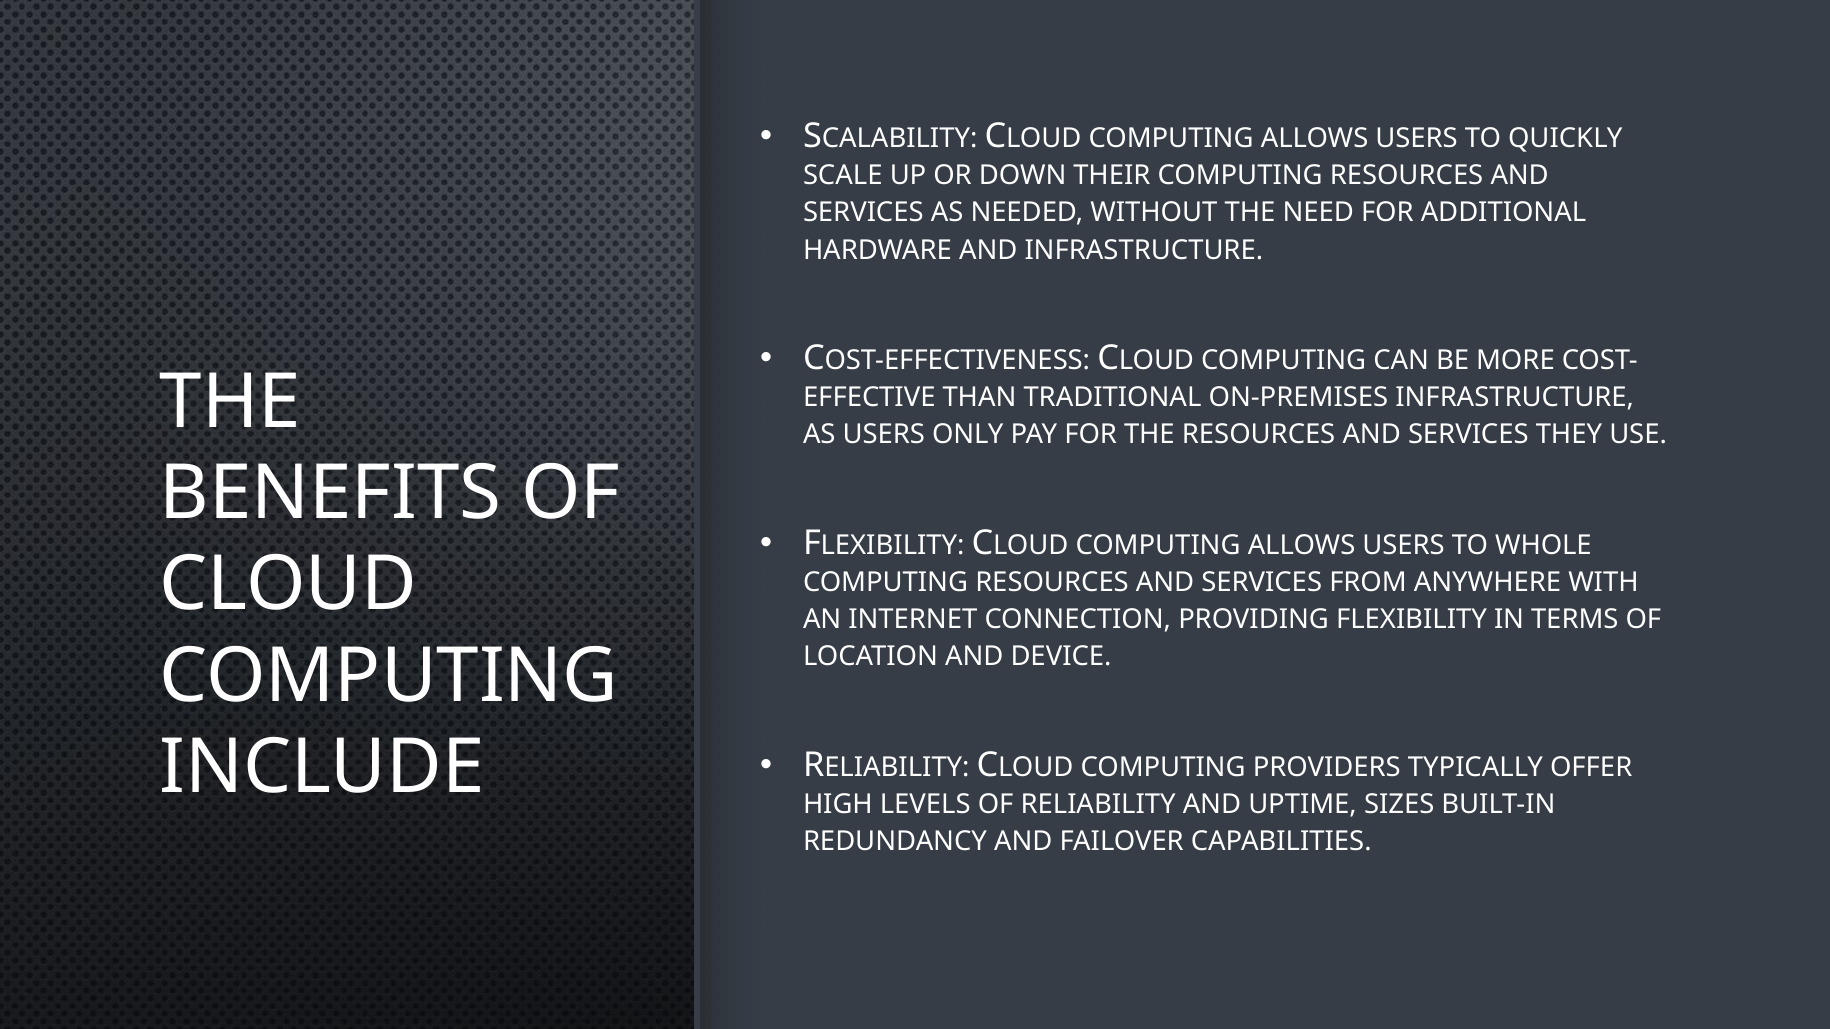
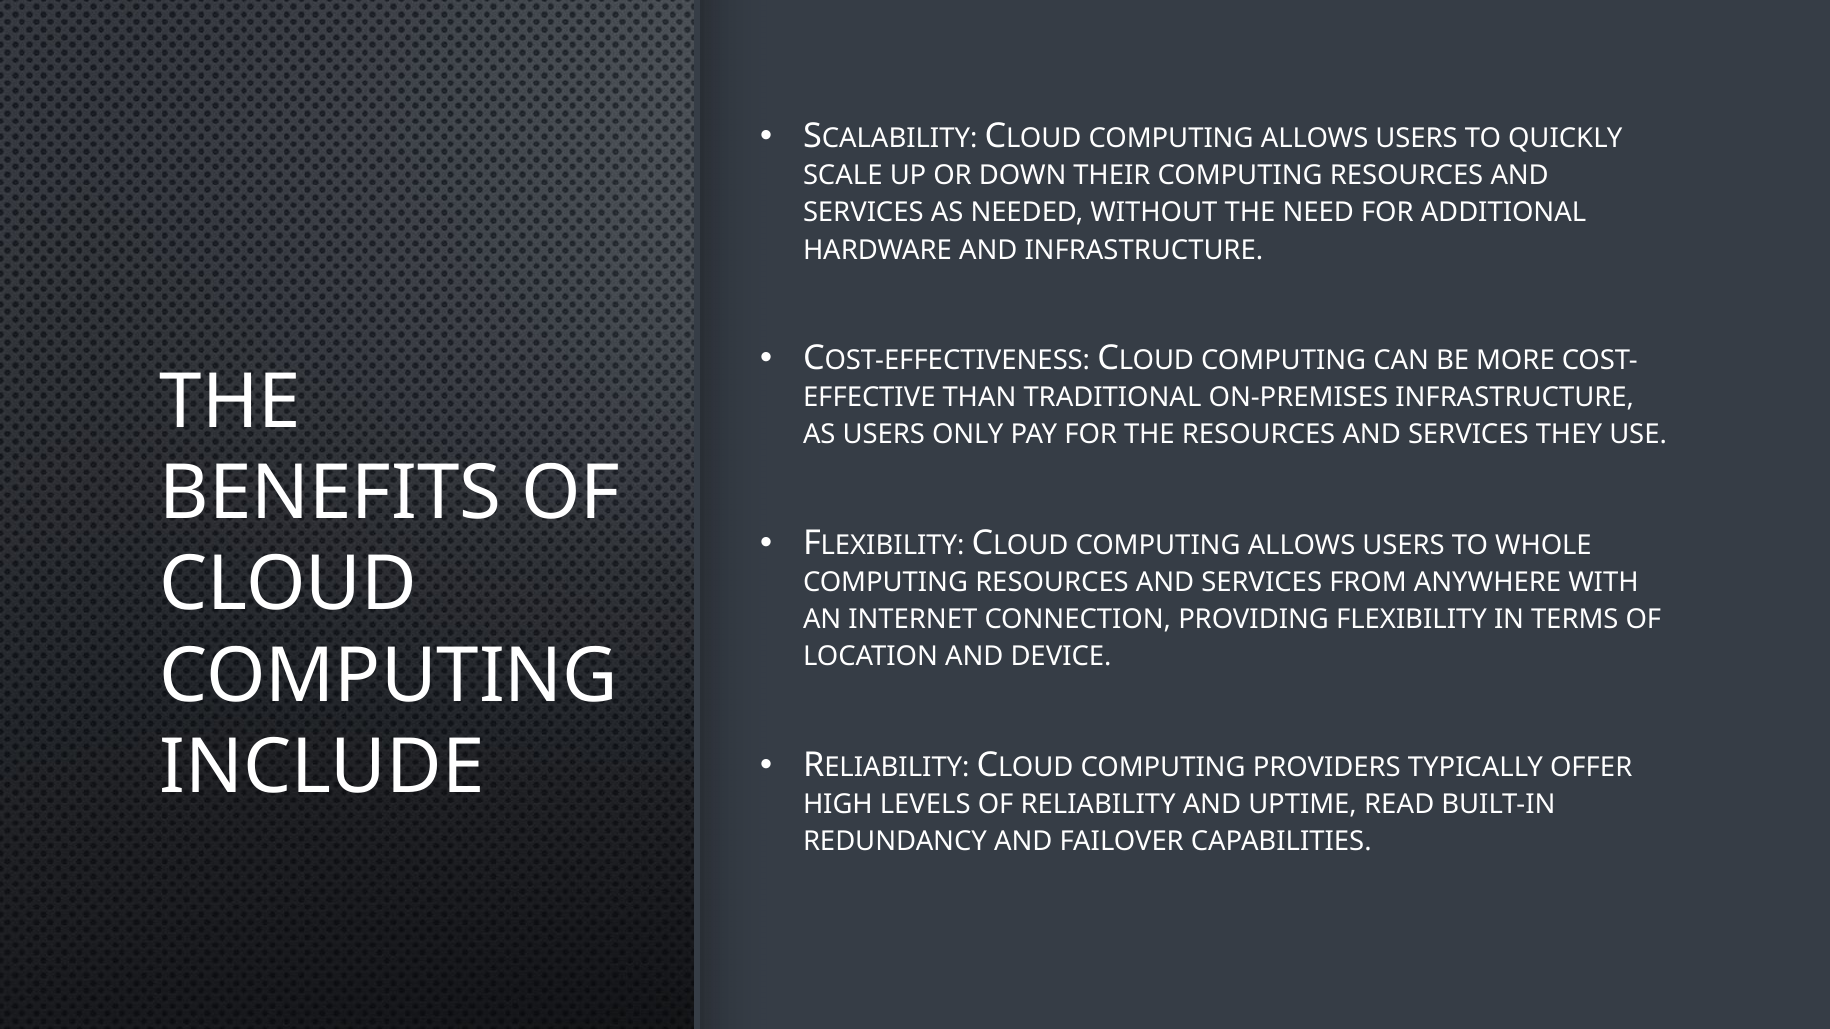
SIZES: SIZES -> READ (1399, 805)
